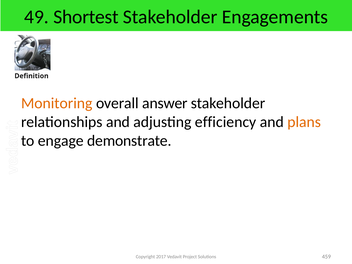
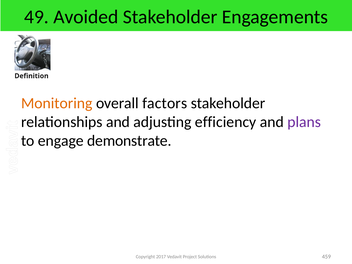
Shortest: Shortest -> Avoided (86, 17)
answer: answer -> factors (165, 103)
plans colour: orange -> purple (304, 122)
